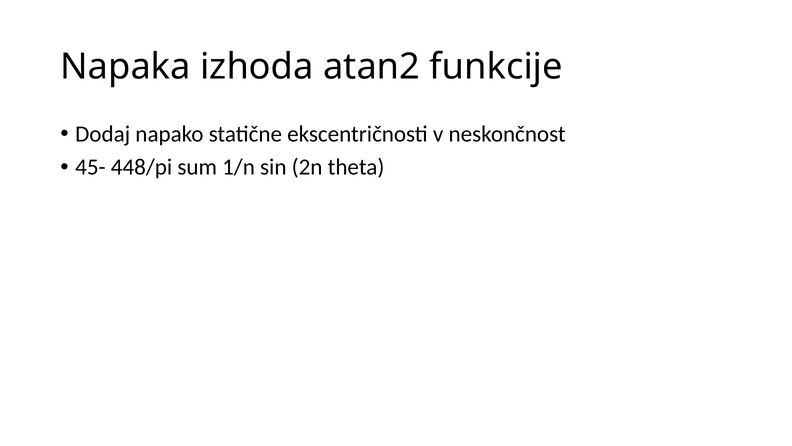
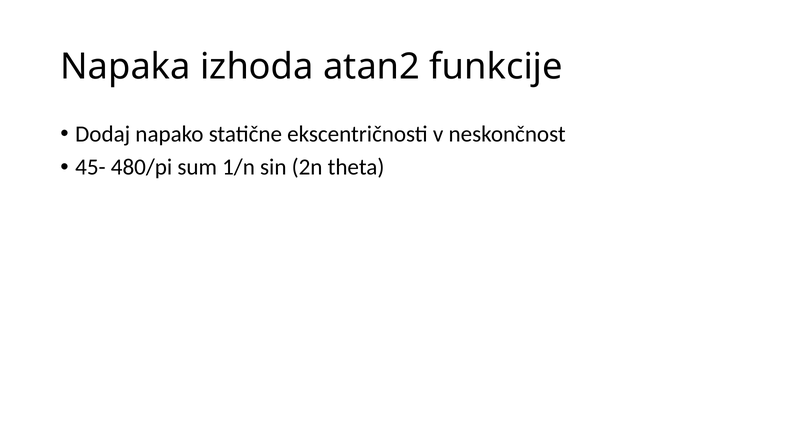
448/pi: 448/pi -> 480/pi (142, 167)
